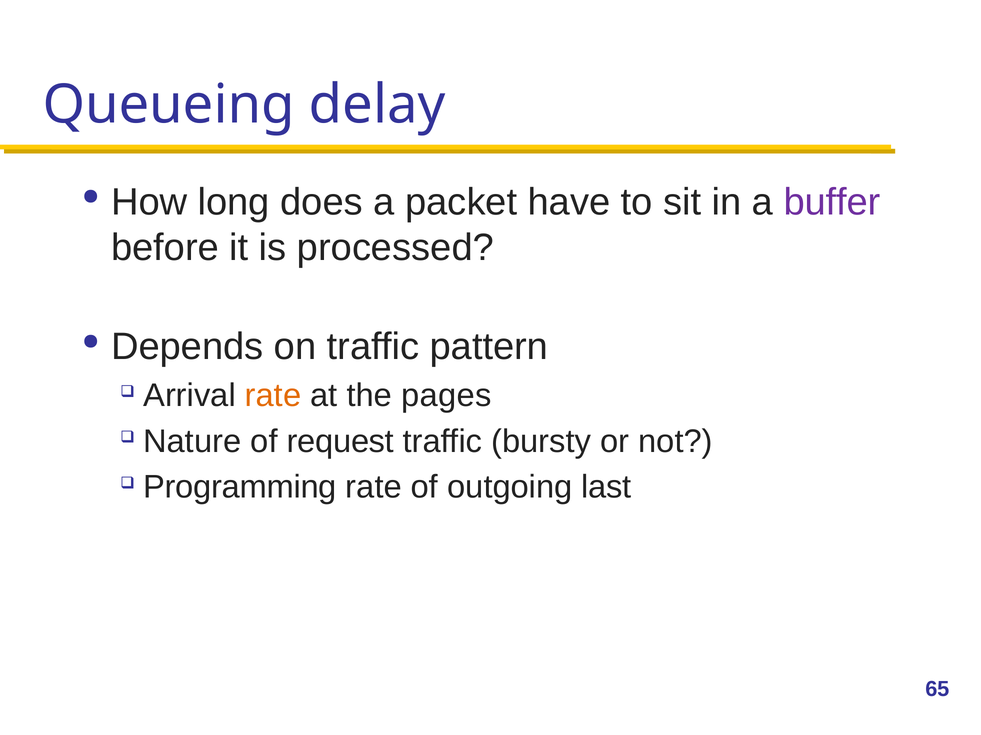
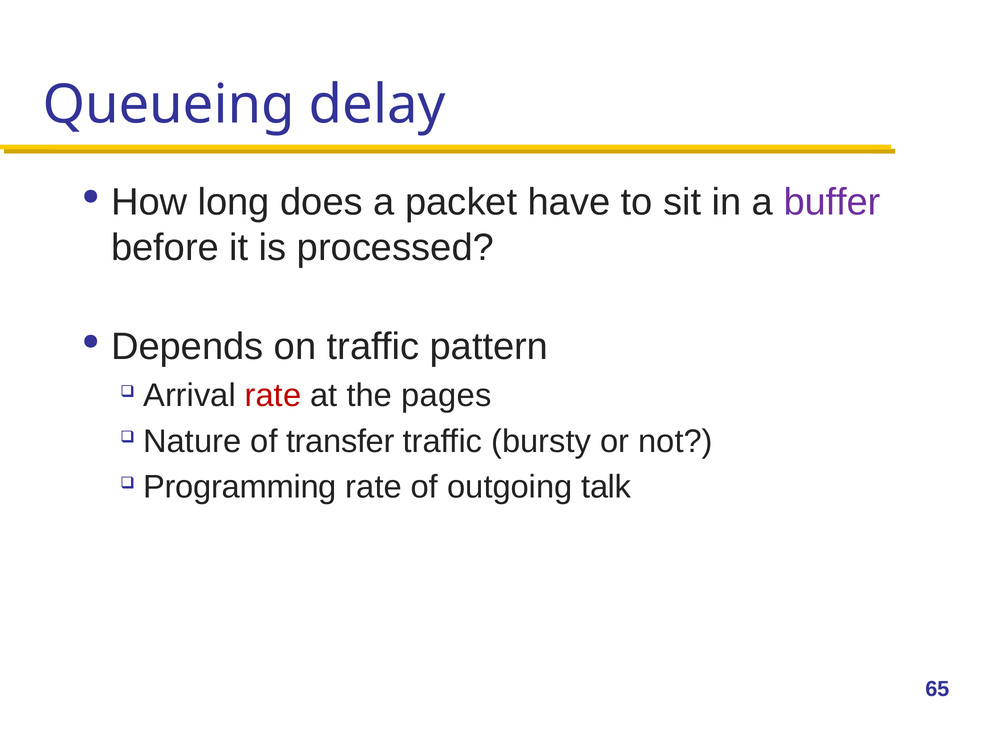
rate colour: orange -> red (273, 396)
request: request -> transfer (340, 442)
last: last -> talk (606, 487)
